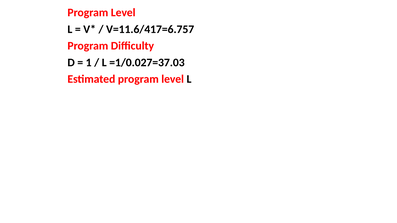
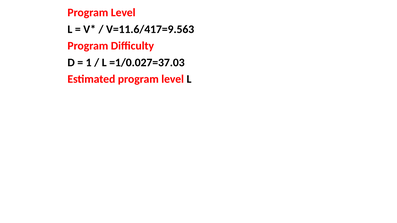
V=11.6/417=6.757: V=11.6/417=6.757 -> V=11.6/417=9.563 (150, 29)
